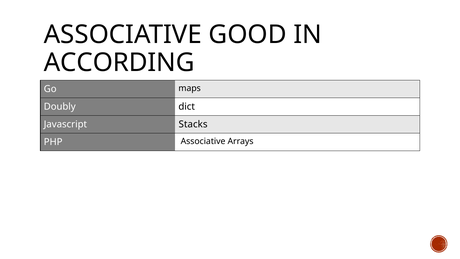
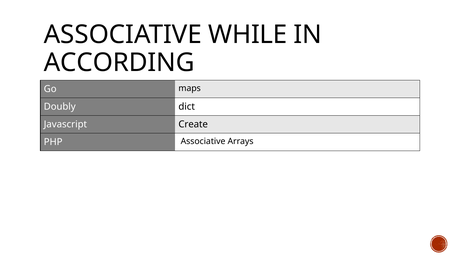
GOOD: GOOD -> WHILE (248, 35)
Stacks: Stacks -> Create (193, 124)
